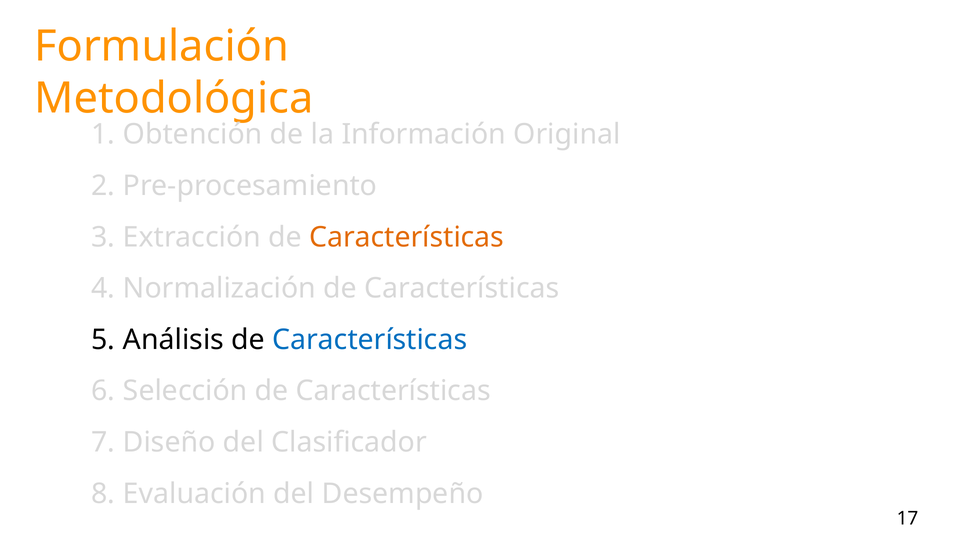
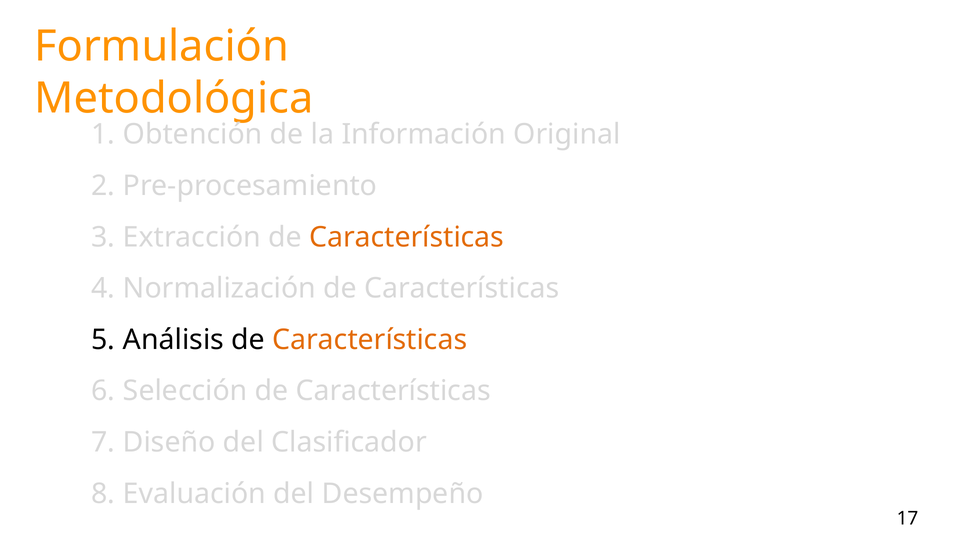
Características colour: blue -> orange (370, 340)
